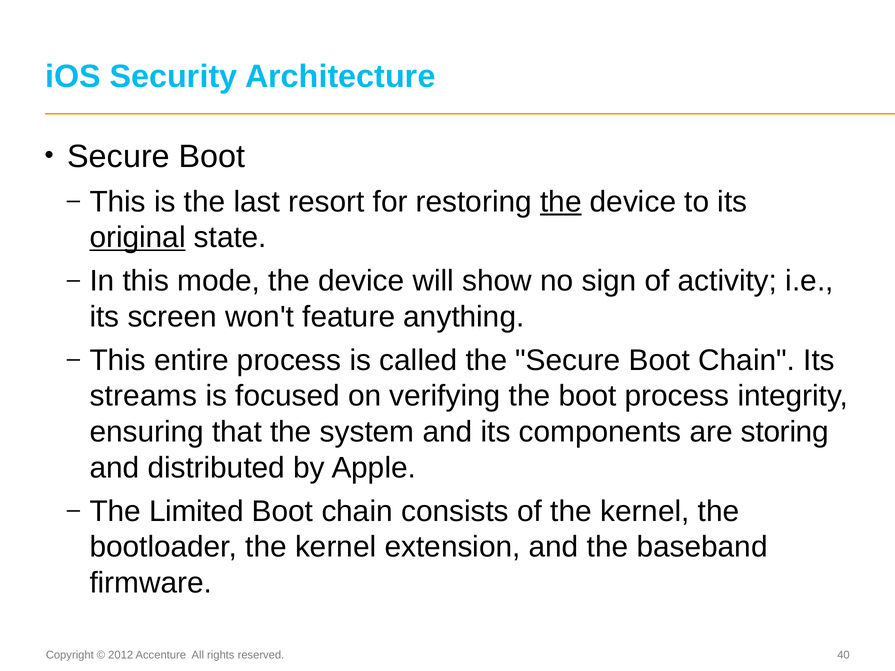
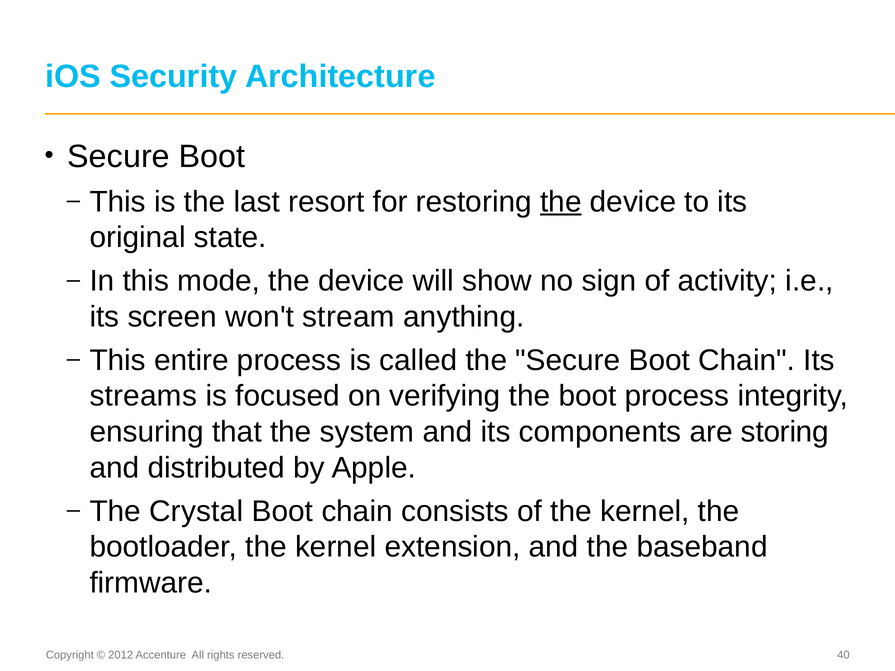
original underline: present -> none (138, 238)
feature: feature -> stream (349, 317)
Limited: Limited -> Crystal (196, 511)
